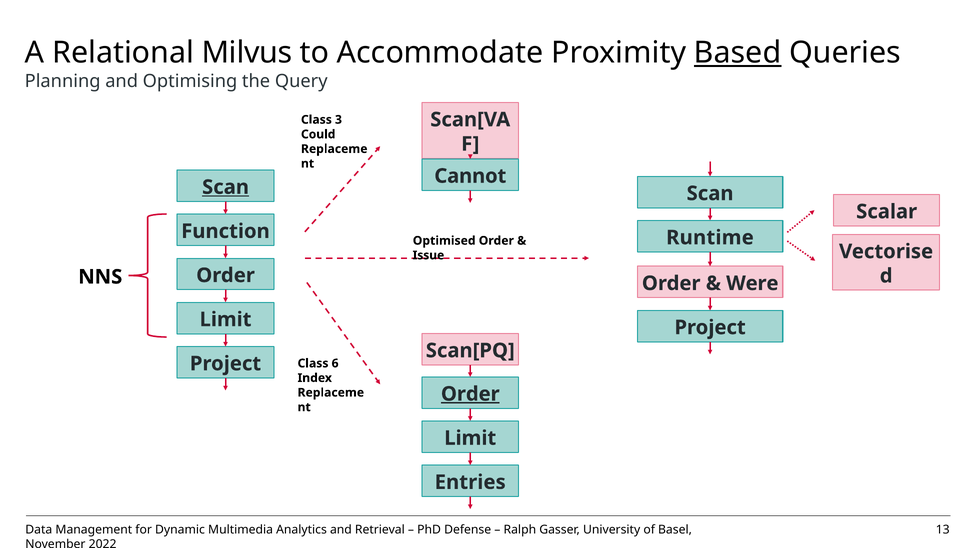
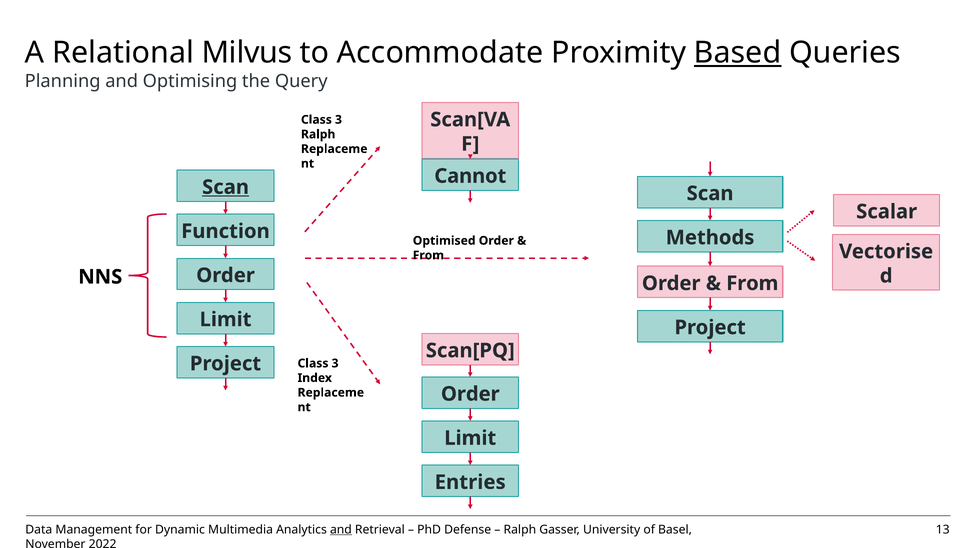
Could: Could -> Ralph (318, 134)
Runtime: Runtime -> Methods (710, 238)
Issue: Issue -> From (428, 255)
Were: Were -> From (752, 283)
6: 6 -> 3 (335, 363)
Order underline: present -> none (470, 394)
and underline: none -> present (341, 529)
